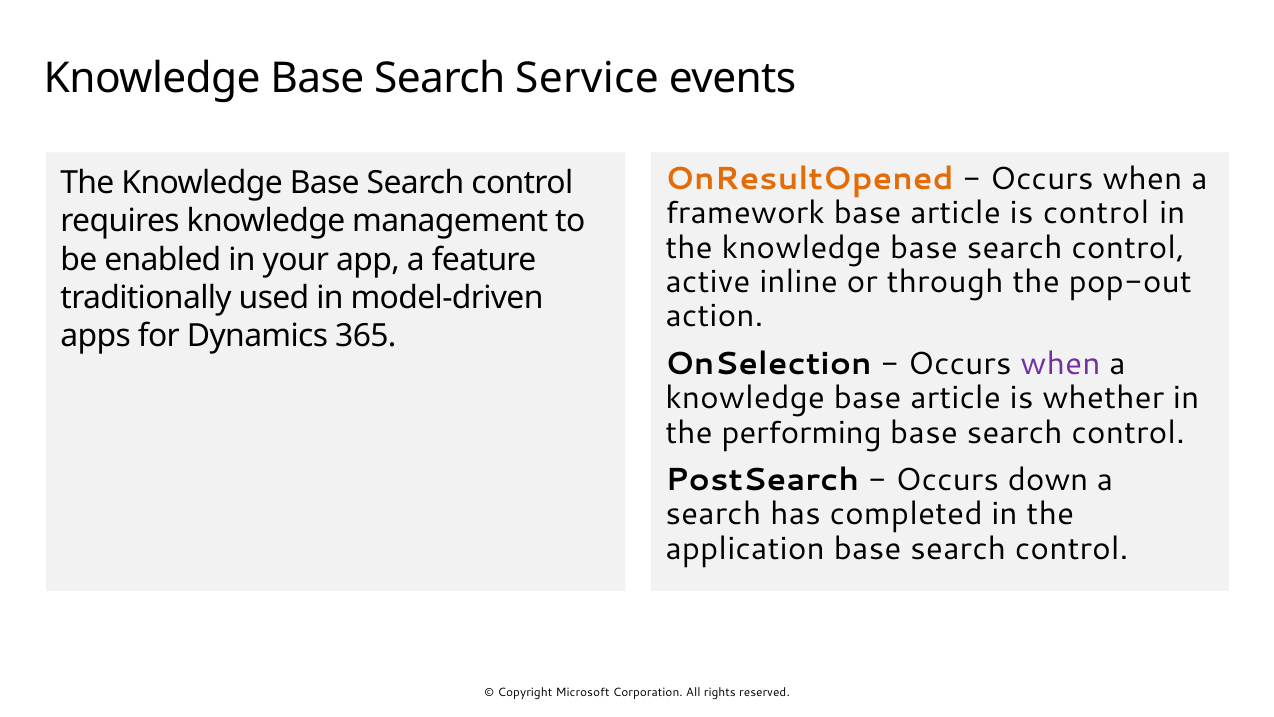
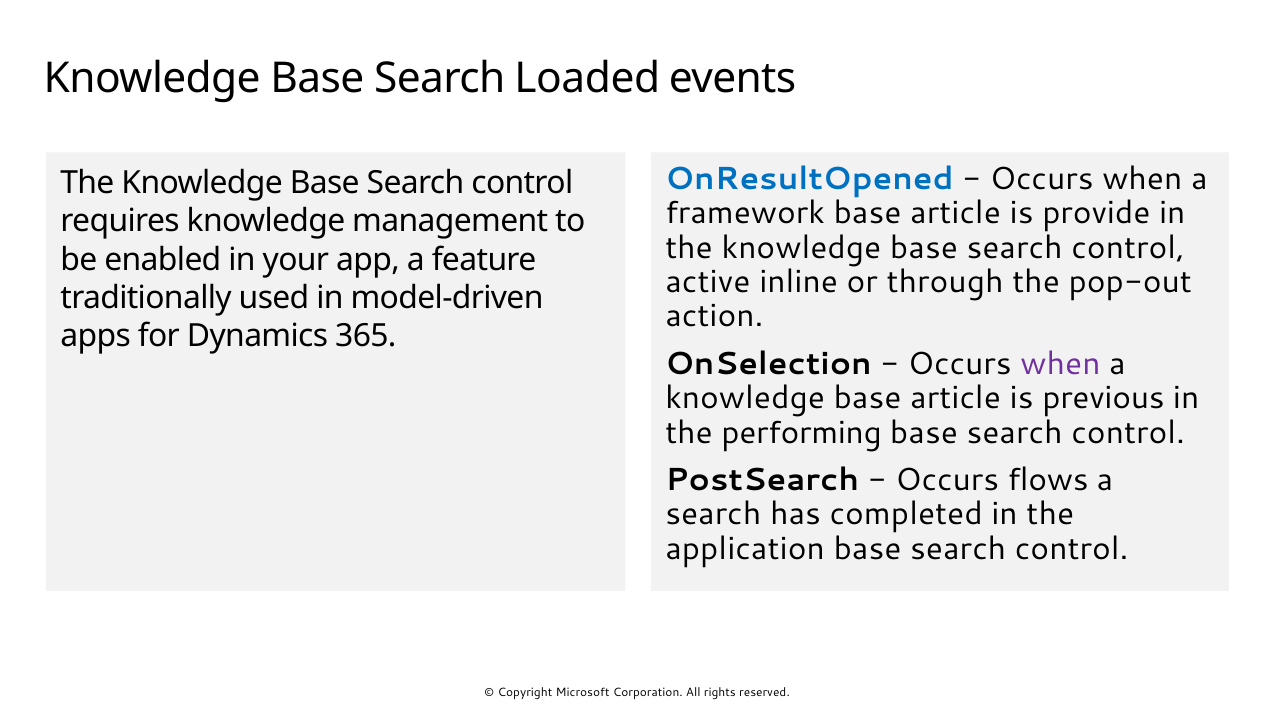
Service: Service -> Loaded (587, 78)
OnResultOpened colour: orange -> blue (809, 179)
is control: control -> provide (1096, 213)
whether: whether -> previous (1103, 398)
down: down -> flows (1048, 480)
